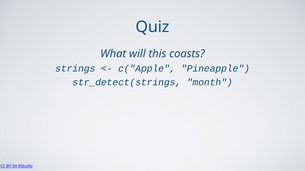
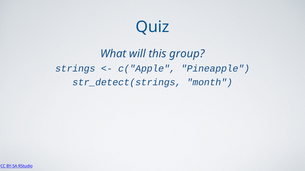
coasts: coasts -> group (187, 54)
